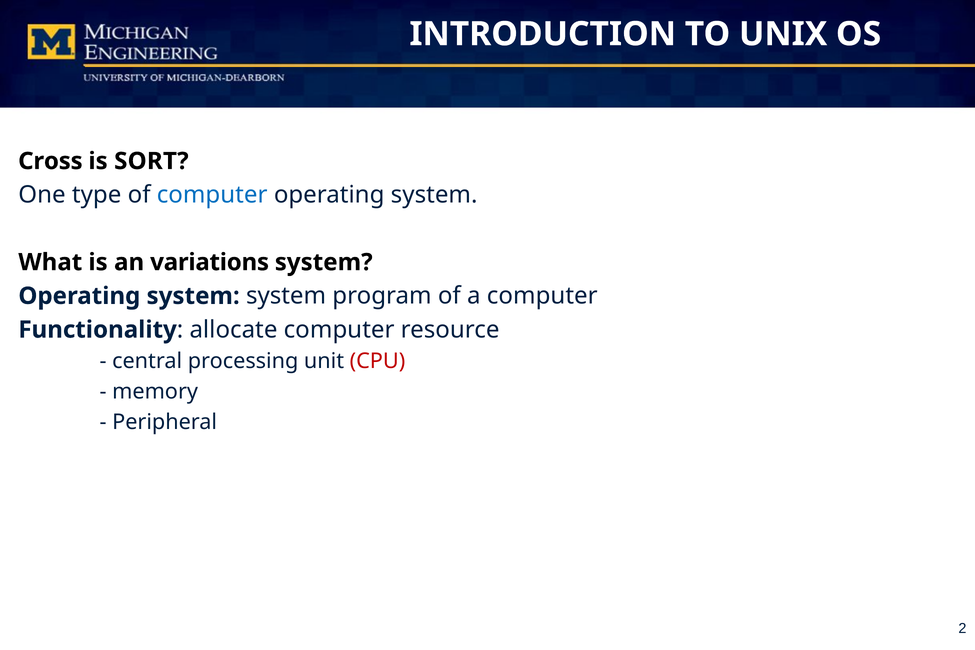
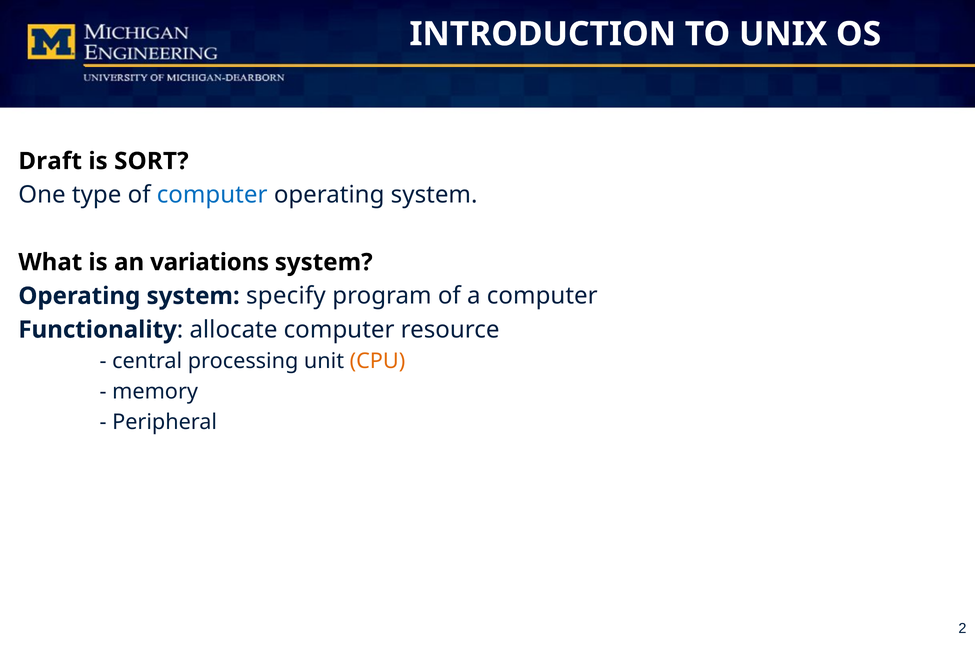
Cross: Cross -> Draft (50, 161)
system system: system -> specify (286, 296)
CPU colour: red -> orange (377, 361)
